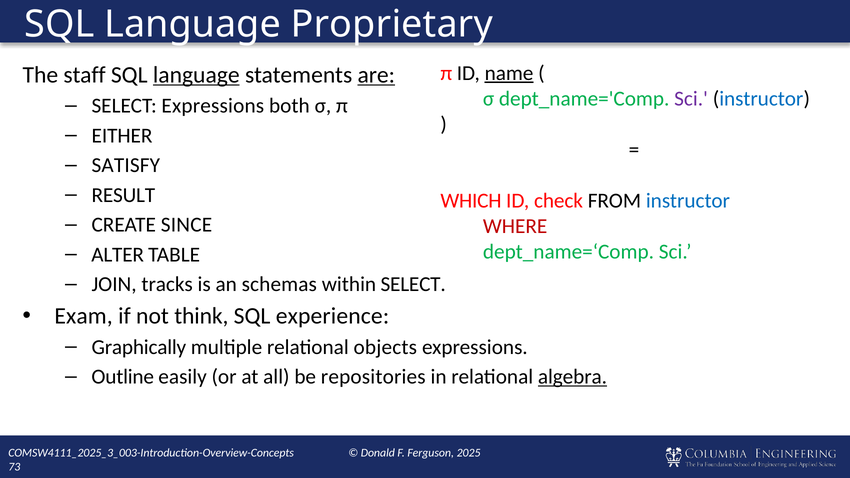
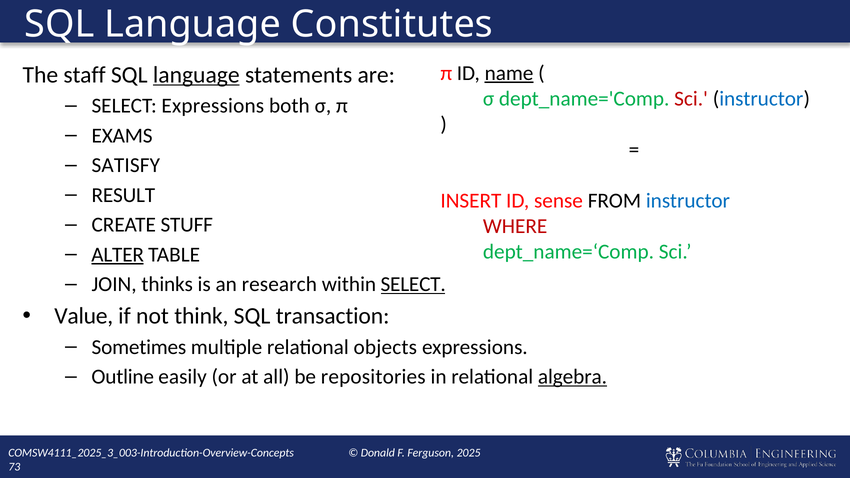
Proprietary: Proprietary -> Constitutes (392, 24)
are underline: present -> none (376, 75)
Sci colour: purple -> red (691, 99)
EITHER: EITHER -> EXAMS (122, 136)
WHICH: WHICH -> INSERT (471, 201)
check: check -> sense (558, 201)
SINCE: SINCE -> STUFF (187, 225)
ALTER underline: none -> present (118, 255)
tracks: tracks -> thinks (167, 284)
schemas: schemas -> research (279, 284)
SELECT underline: none -> present (413, 284)
Exam: Exam -> Value (84, 316)
experience: experience -> transaction (333, 316)
Graphically: Graphically -> Sometimes (139, 347)
